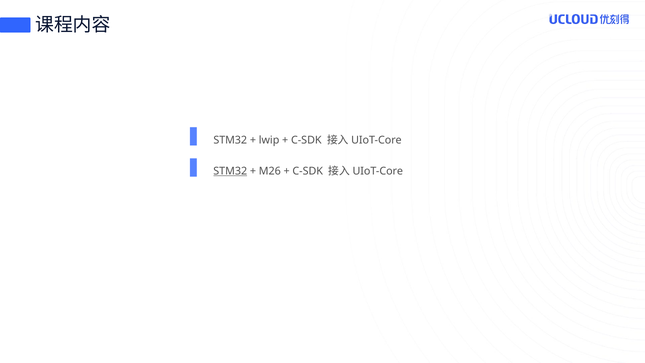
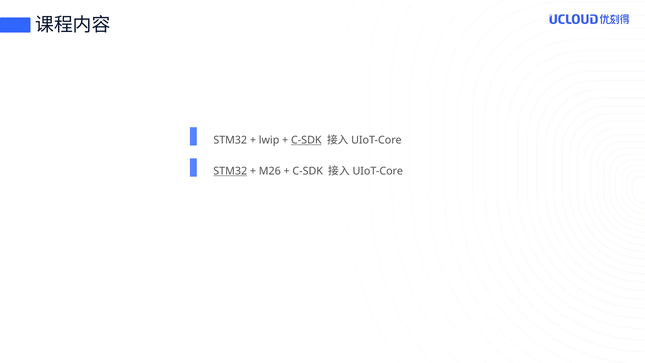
C-SDK underline: none -> present (306, 140)
